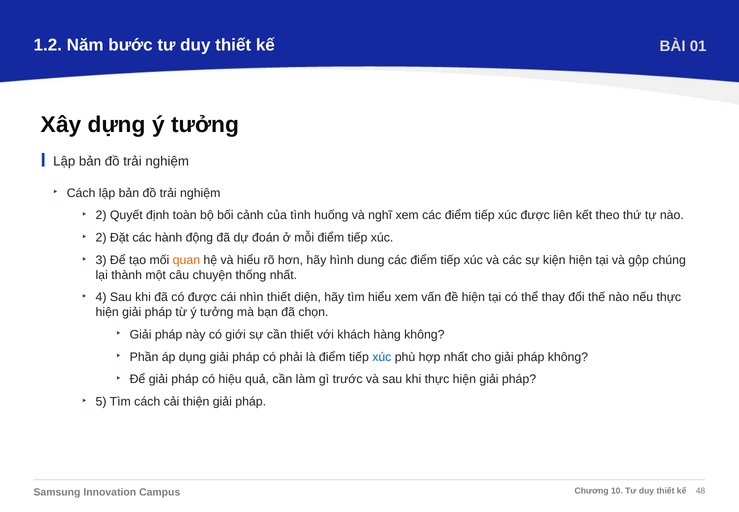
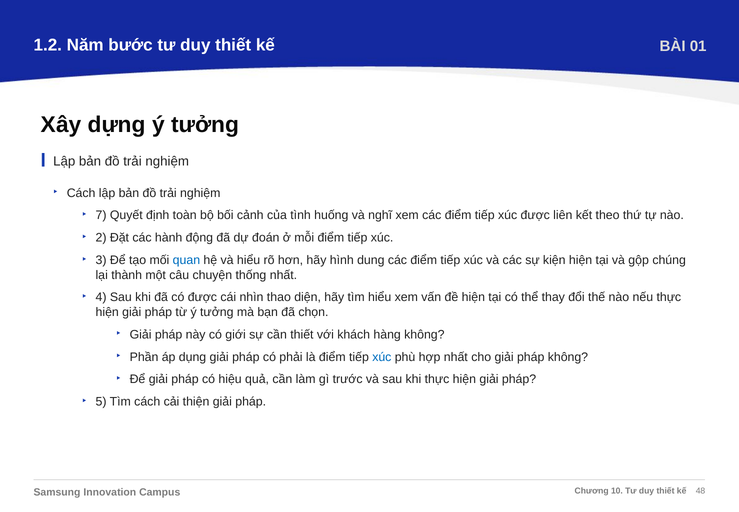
2: 2 -> 7 (101, 215)
quan colour: orange -> blue (186, 260)
nhìn thiết: thiết -> thao (279, 297)
